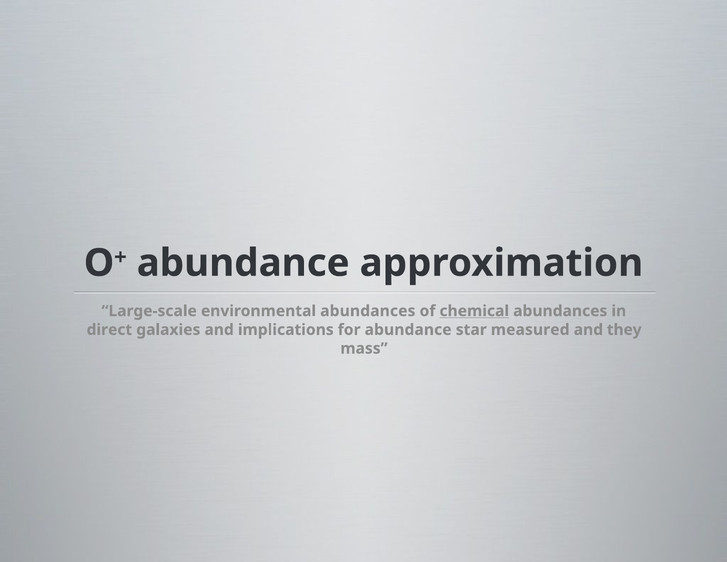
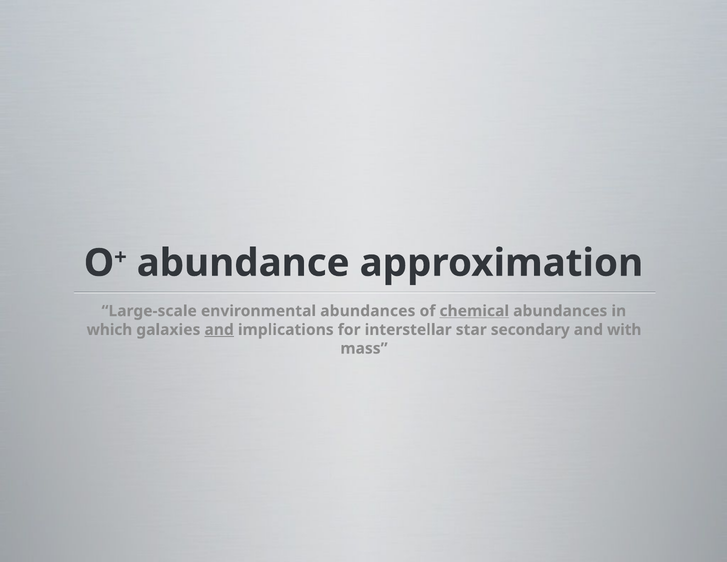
direct: direct -> which (109, 330)
and underline: none -> present (219, 330)
for abundance: abundance -> interstellar (408, 330)
measured: measured -> secondary (530, 330)
they: they -> with (624, 330)
